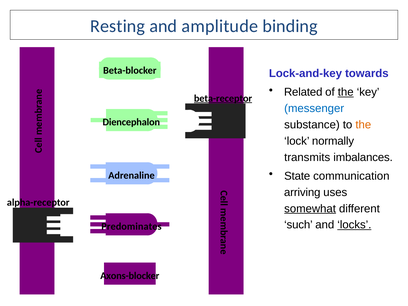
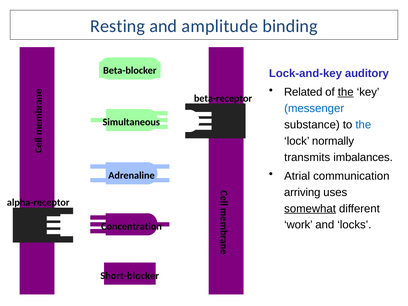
towards: towards -> auditory (367, 74)
beta-receptor underline: present -> none (223, 98)
Diencephalon: Diencephalon -> Simultaneous (131, 122)
the colour: orange -> blue (363, 125)
State: State -> Atrial (297, 176)
such: such -> work (298, 225)
locks underline: present -> none (354, 225)
Predominates: Predominates -> Concentration (132, 226)
Axons-blocker: Axons-blocker -> Short-blocker (130, 276)
